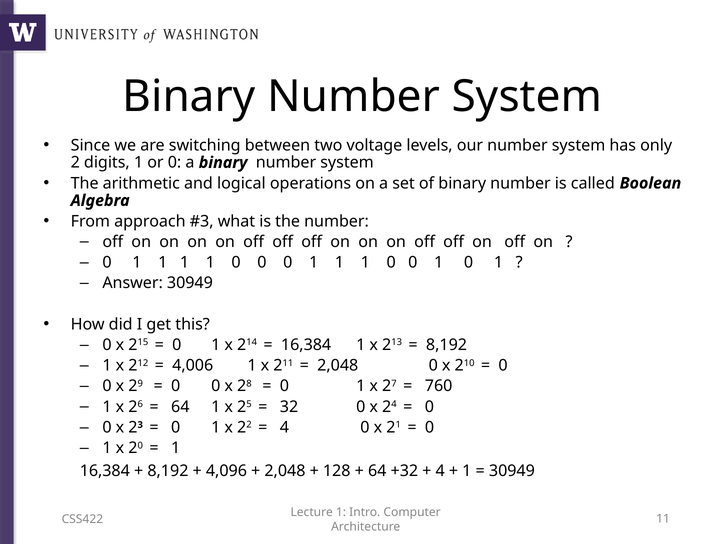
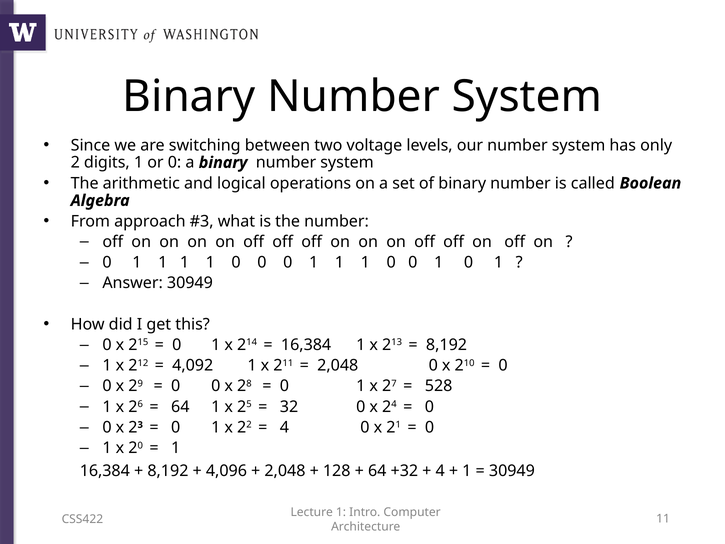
4,006: 4,006 -> 4,092 (193, 365)
760: 760 -> 528 (439, 386)
